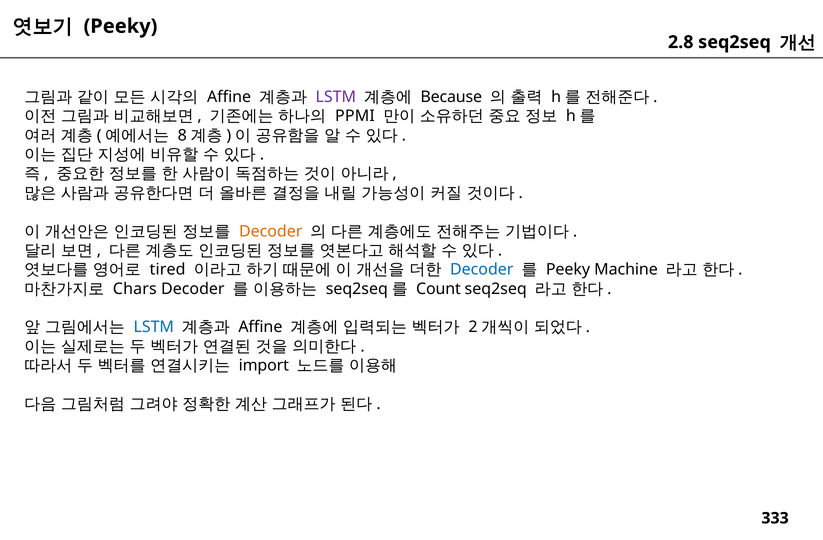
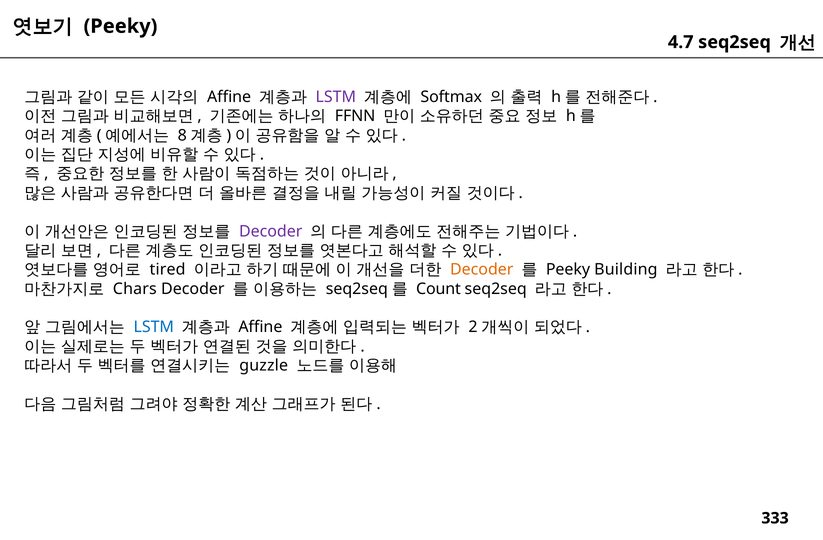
2.8: 2.8 -> 4.7 (681, 42)
Because: Because -> Softmax (451, 97)
PPMI: PPMI -> FFNN (355, 116)
Decoder colour: orange -> purple (271, 231)
Decoder colour: blue -> orange (482, 270)
Machine: Machine -> Building (626, 270)
import: import -> guzzle (264, 366)
